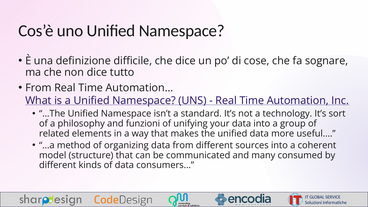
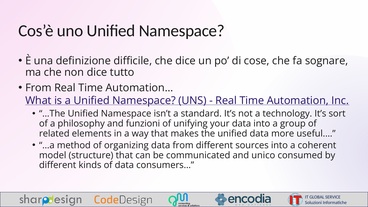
many: many -> unico (263, 155)
